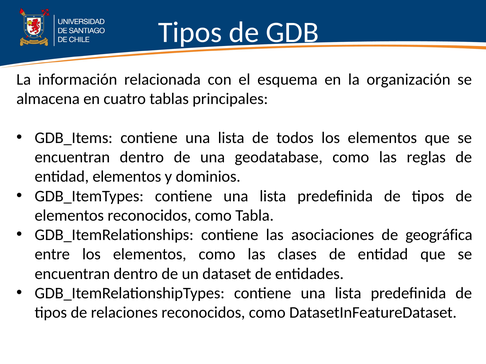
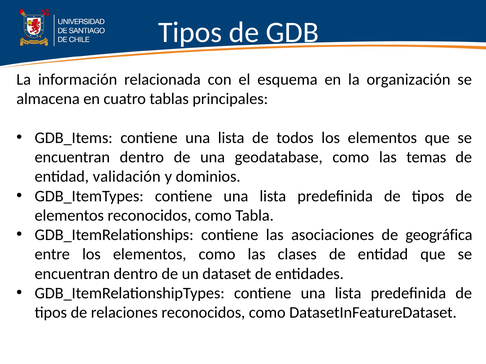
reglas: reglas -> temas (426, 157)
entidad elementos: elementos -> validación (127, 177)
